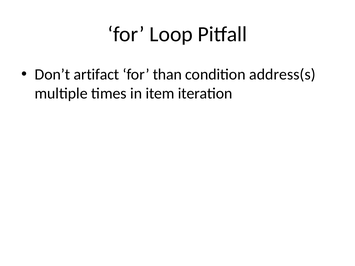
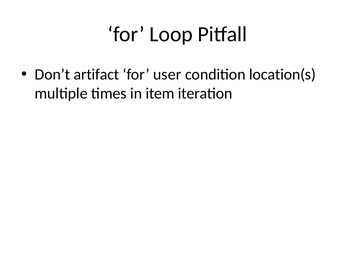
than: than -> user (167, 74)
address(s: address(s -> location(s (283, 74)
